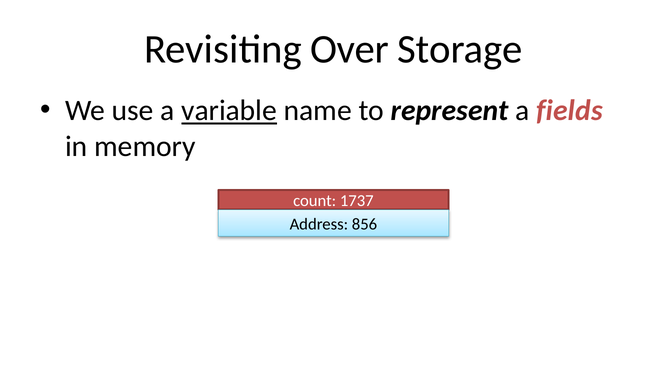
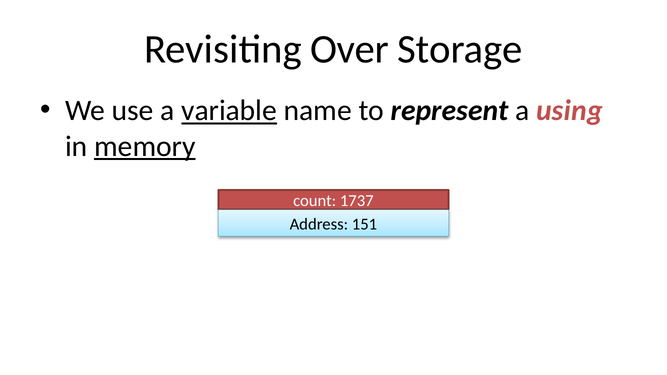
fields: fields -> using (569, 111)
memory underline: none -> present (145, 146)
856: 856 -> 151 (365, 224)
